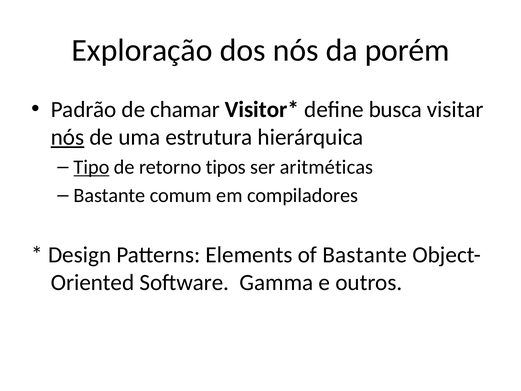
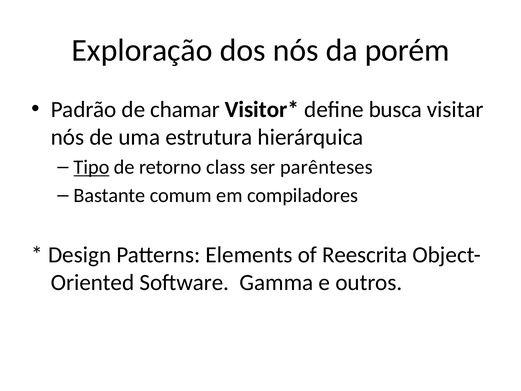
nós underline: present -> none (68, 137)
tipos: tipos -> class (226, 167)
aritméticas: aritméticas -> parênteses (326, 167)
of Bastante: Bastante -> Reescrita (365, 255)
